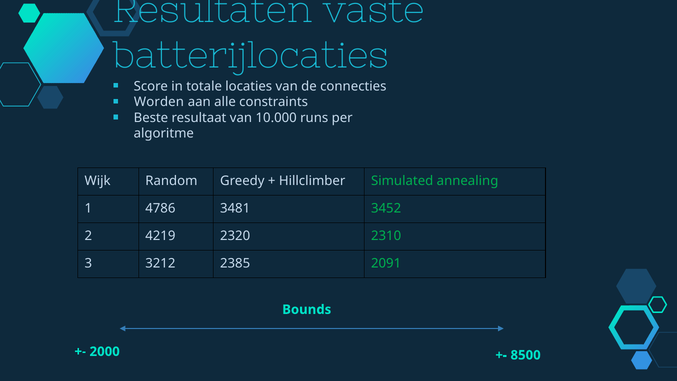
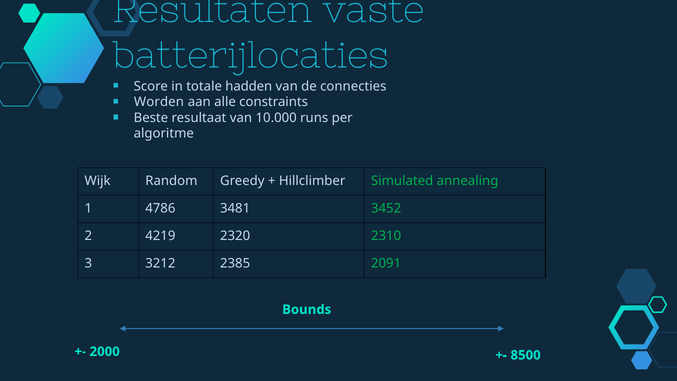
locaties: locaties -> hadden (249, 86)
